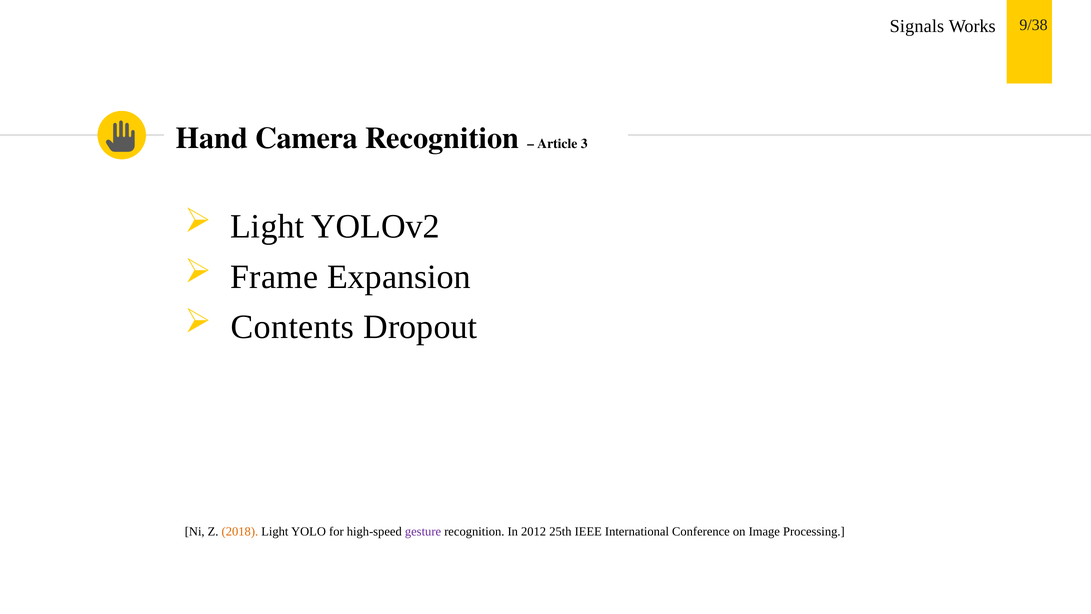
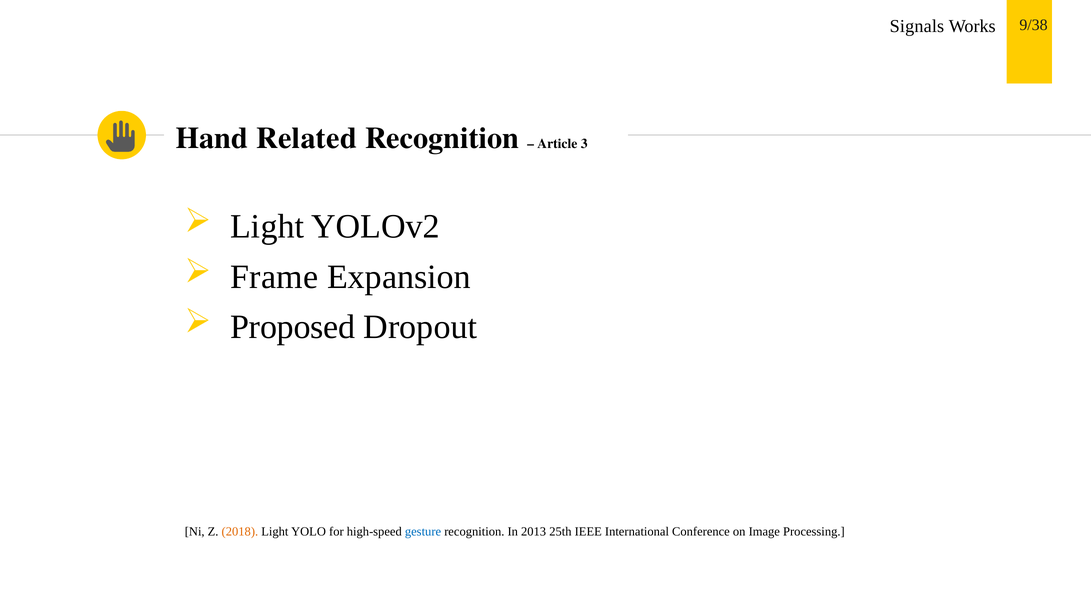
Camera: Camera -> Related (306, 138)
Contents: Contents -> Proposed (293, 327)
gesture colour: purple -> blue (423, 531)
2012: 2012 -> 2013 (534, 531)
